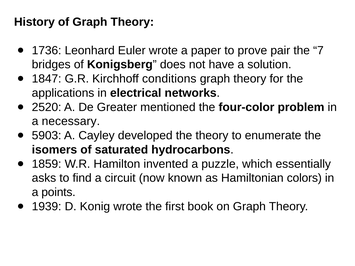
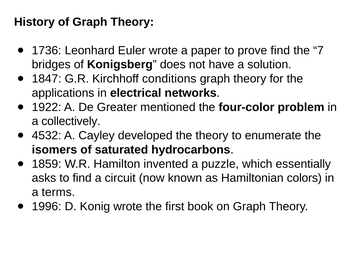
prove pair: pair -> find (280, 50)
2520: 2520 -> 1922 (47, 107)
necessary: necessary -> collectively (71, 121)
5903: 5903 -> 4532 (47, 136)
points: points -> terms (58, 192)
1939: 1939 -> 1996 (47, 207)
